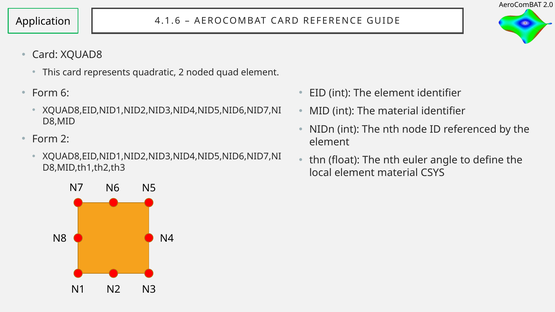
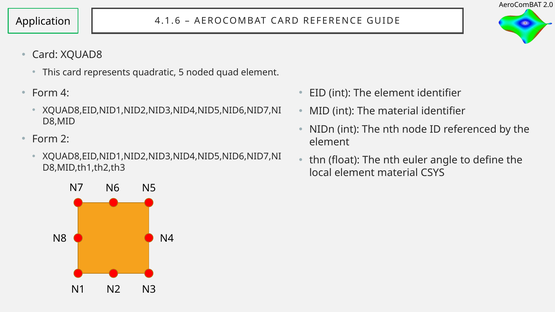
quadratic 2: 2 -> 5 (181, 72)
6: 6 -> 4 (65, 93)
